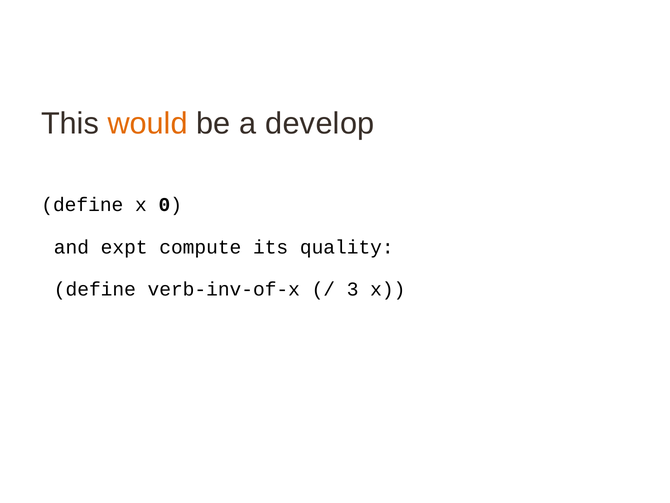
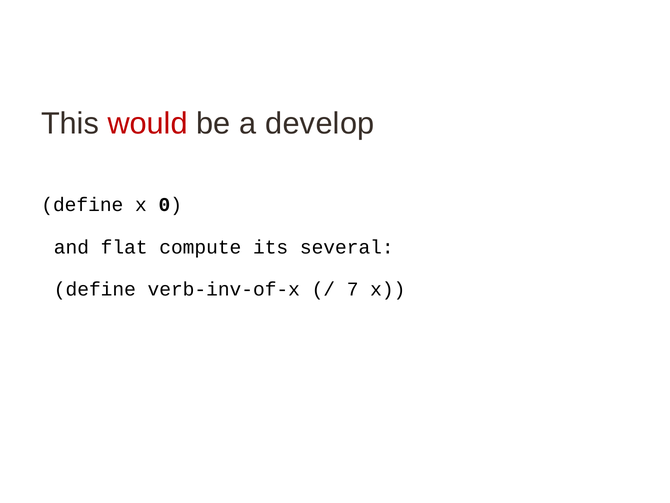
would colour: orange -> red (148, 124)
expt: expt -> flat (124, 247)
quality: quality -> several (347, 247)
3: 3 -> 7 (353, 289)
